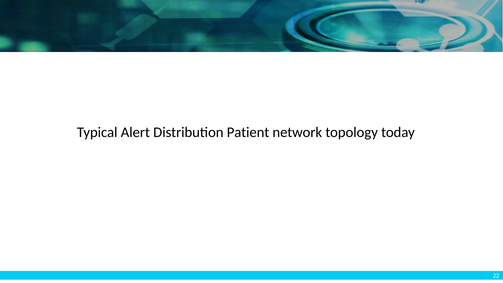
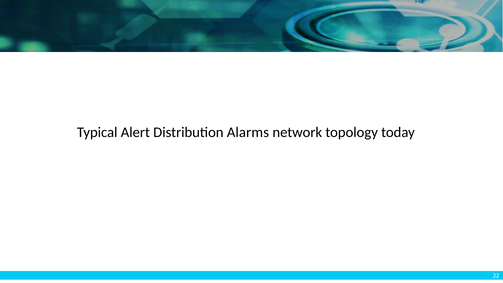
Patient: Patient -> Alarms (248, 132)
